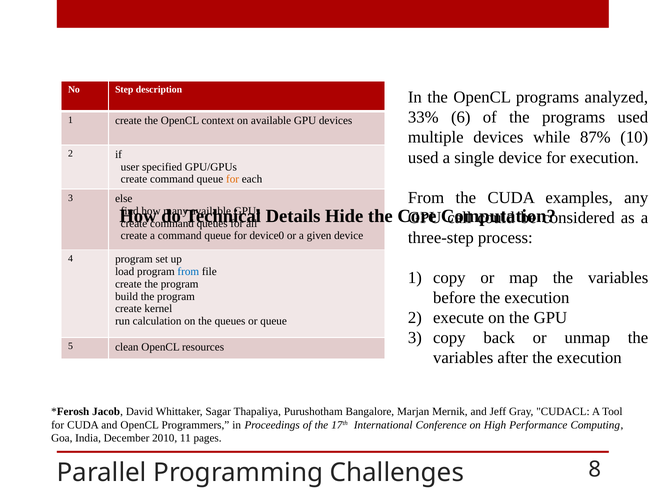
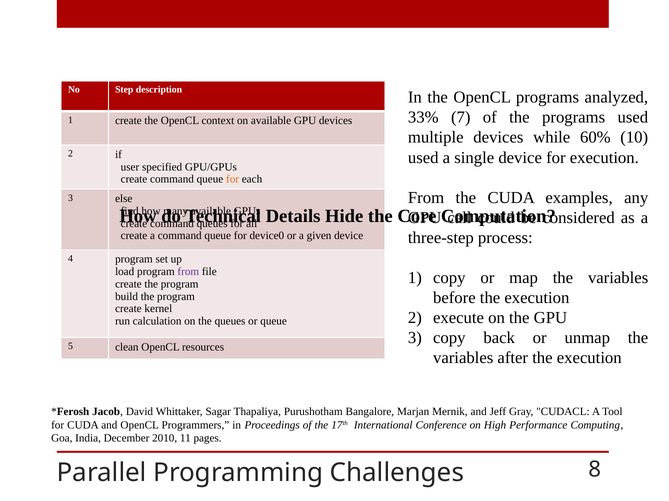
6: 6 -> 7 (461, 118)
87%: 87% -> 60% (595, 138)
from colour: blue -> purple (188, 272)
